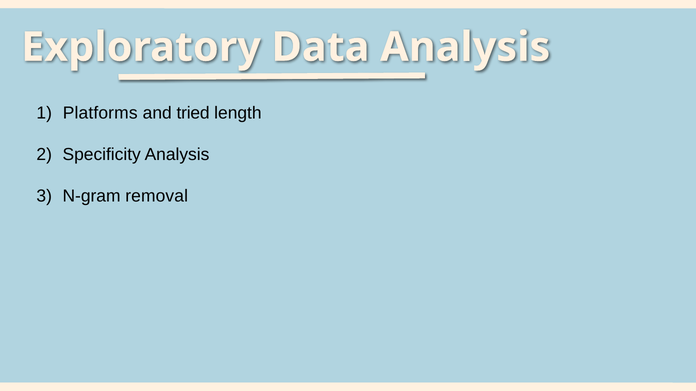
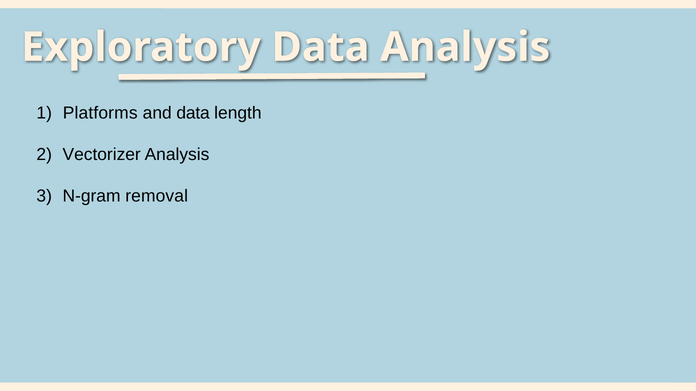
and tried: tried -> data (193, 113)
Specificity: Specificity -> Vectorizer (102, 155)
